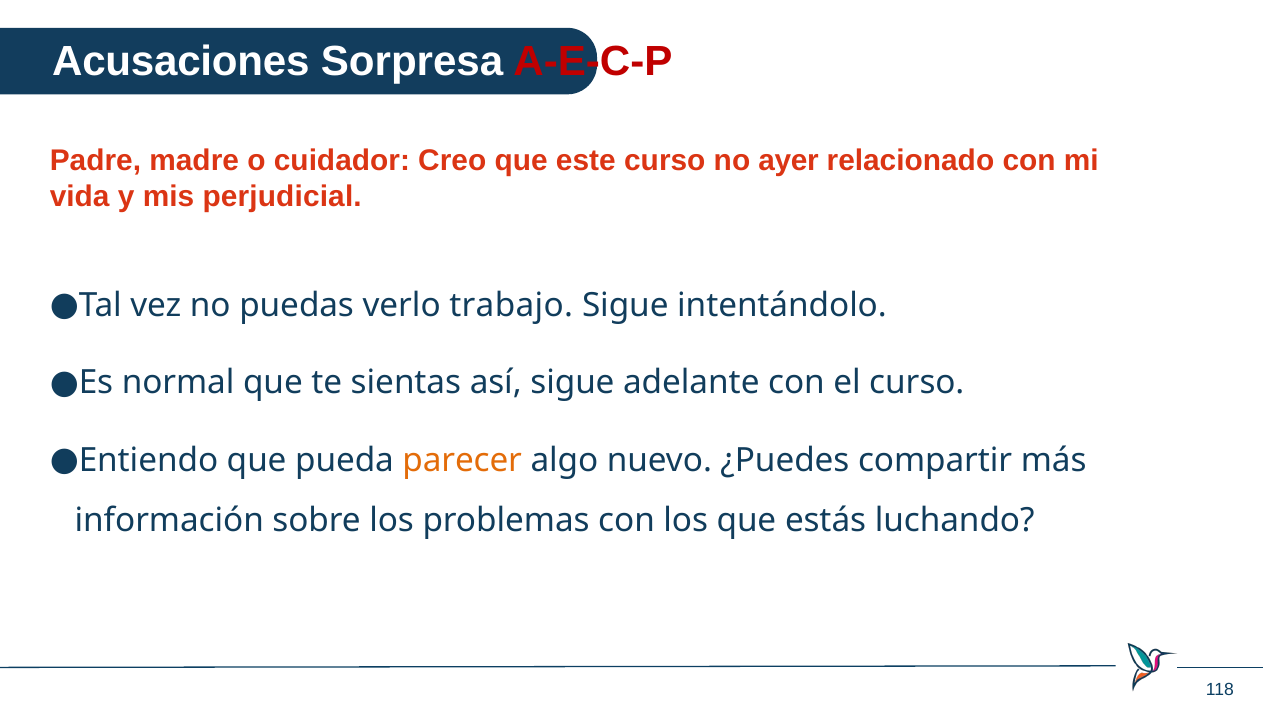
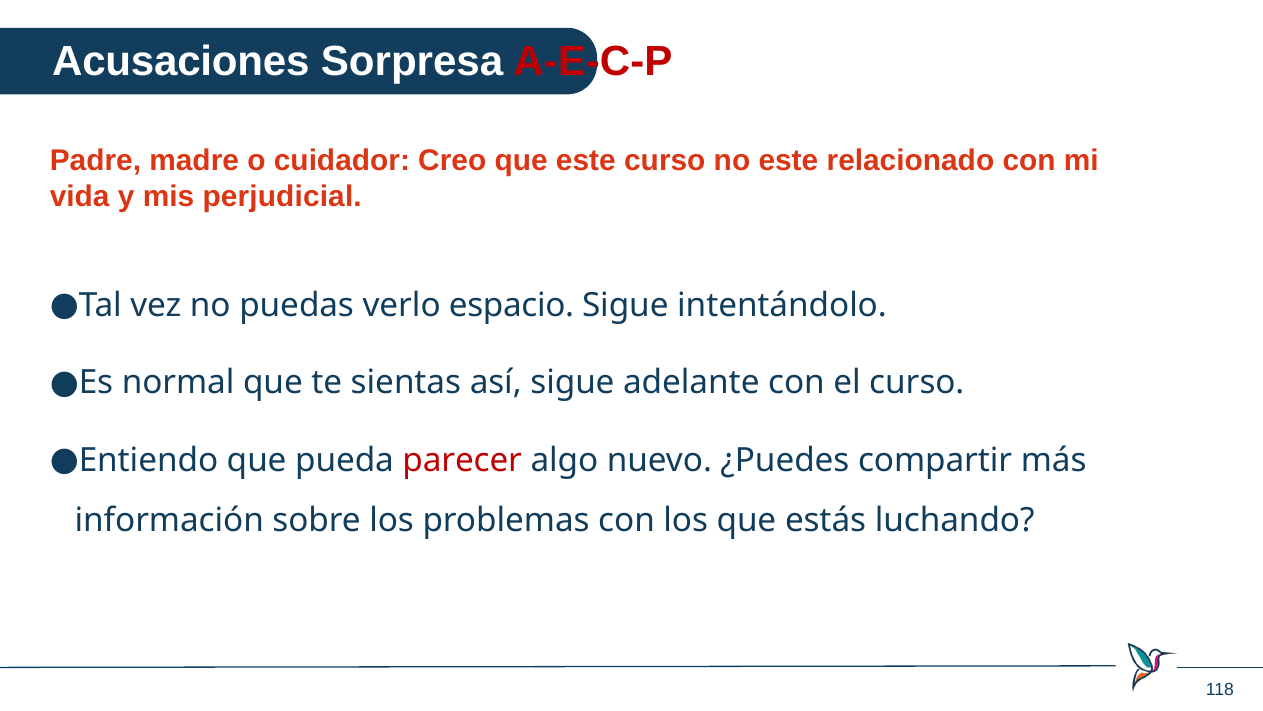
no ayer: ayer -> este (788, 161)
trabajo: trabajo -> espacio (511, 305)
parecer colour: orange -> red (462, 460)
